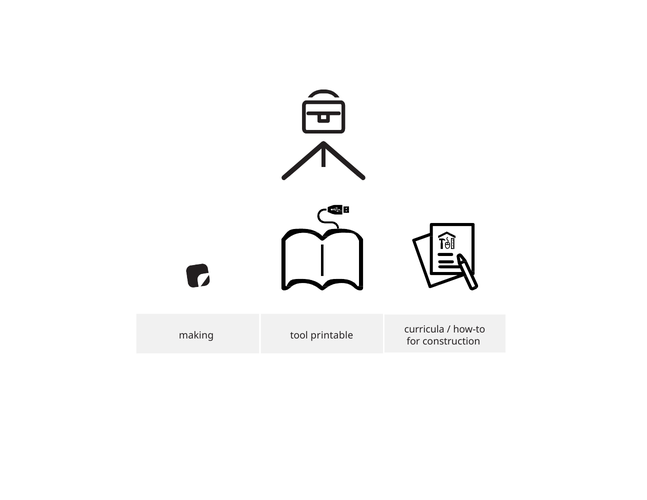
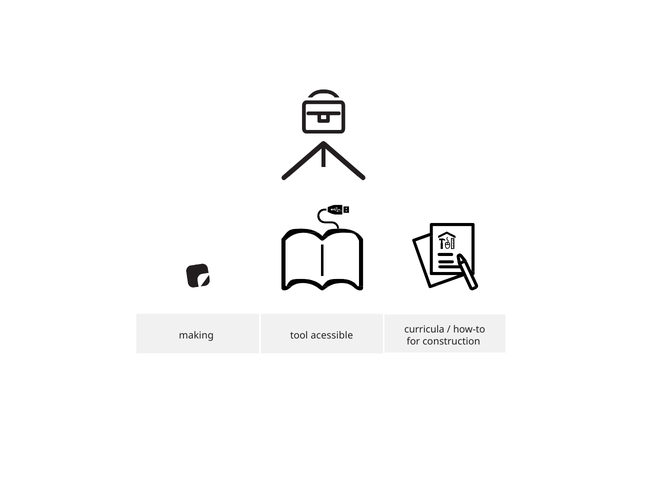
printable: printable -> acessible (332, 336)
